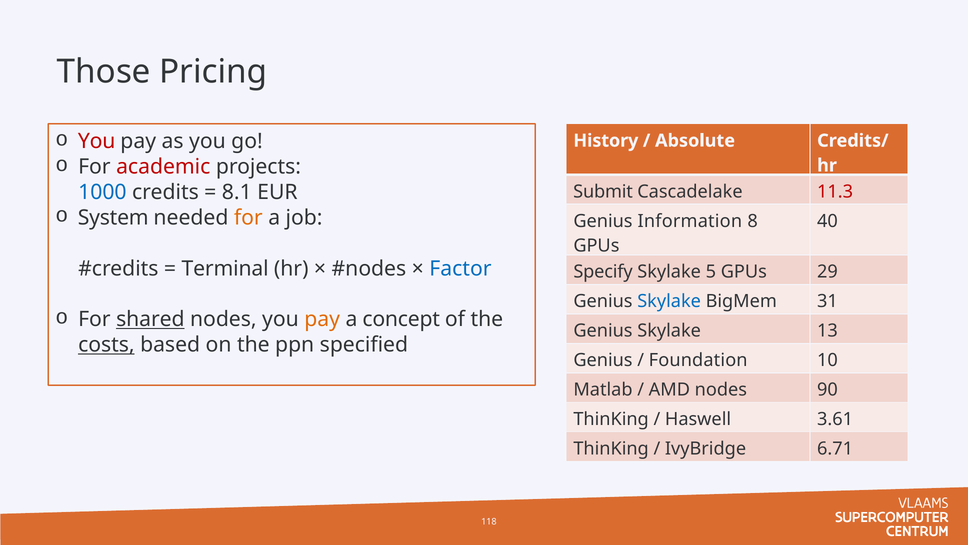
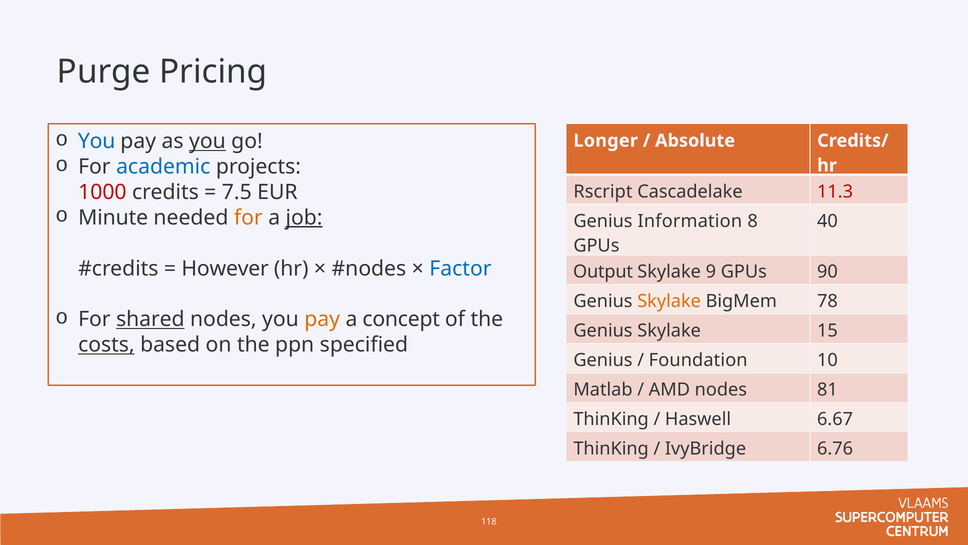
Those: Those -> Purge (104, 72)
You colour: red -> blue (97, 141)
you underline: none -> present (207, 141)
History: History -> Longer (606, 141)
academic colour: red -> blue (163, 167)
1000 colour: blue -> red (102, 192)
8.1: 8.1 -> 7.5 (237, 192)
Submit: Submit -> Rscript (603, 191)
System: System -> Minute (113, 218)
job underline: none -> present (304, 218)
Terminal: Terminal -> However (225, 268)
Specify: Specify -> Output (603, 272)
5: 5 -> 9 (711, 272)
29: 29 -> 90 (827, 272)
Skylake colour: blue -> orange (669, 301)
31: 31 -> 78 (827, 301)
13: 13 -> 15 (827, 331)
90: 90 -> 81 (827, 389)
3.61: 3.61 -> 6.67 (835, 419)
6.71: 6.71 -> 6.76 (835, 448)
